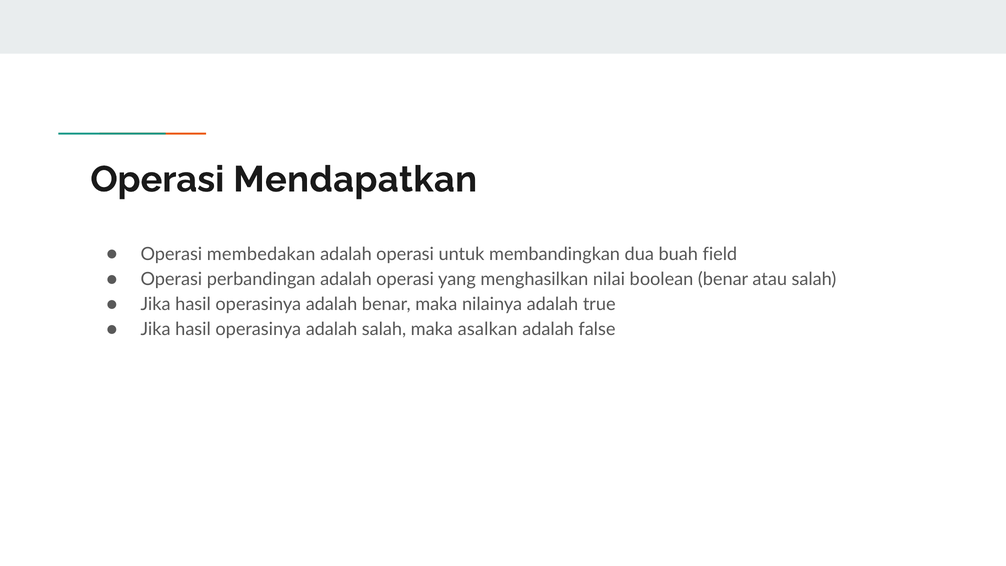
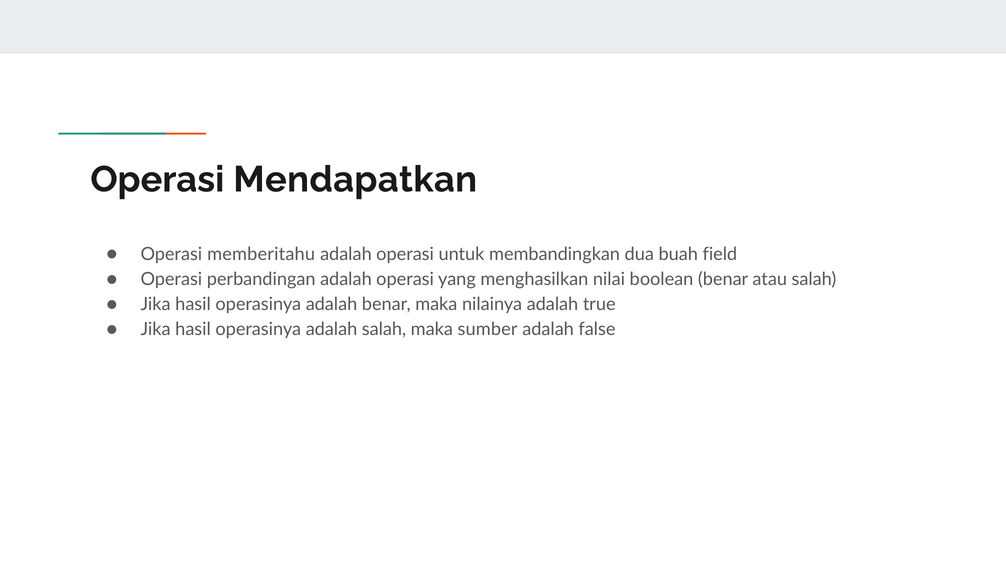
membedakan: membedakan -> memberitahu (261, 254)
asalkan: asalkan -> sumber (488, 329)
